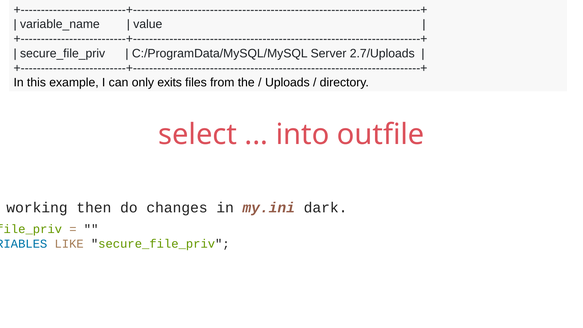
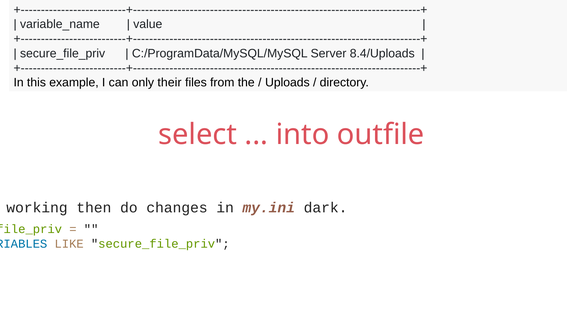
2.7/Uploads: 2.7/Uploads -> 8.4/Uploads (382, 53)
exits: exits -> their (170, 83)
